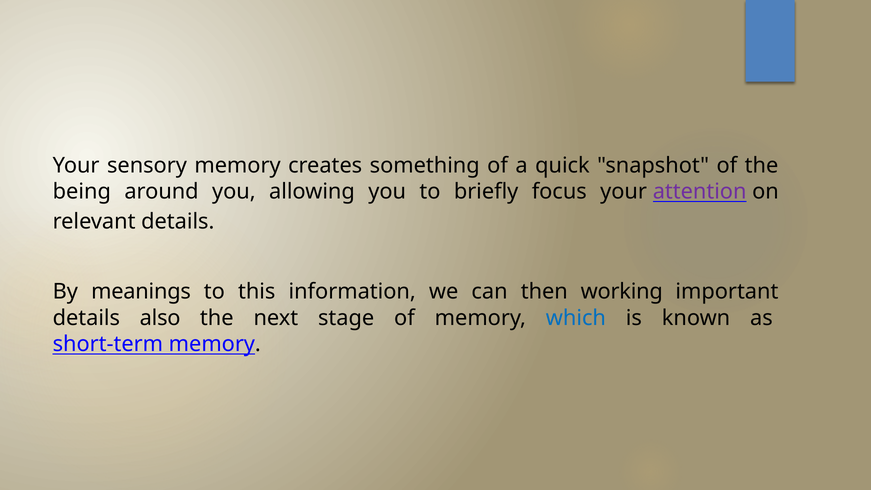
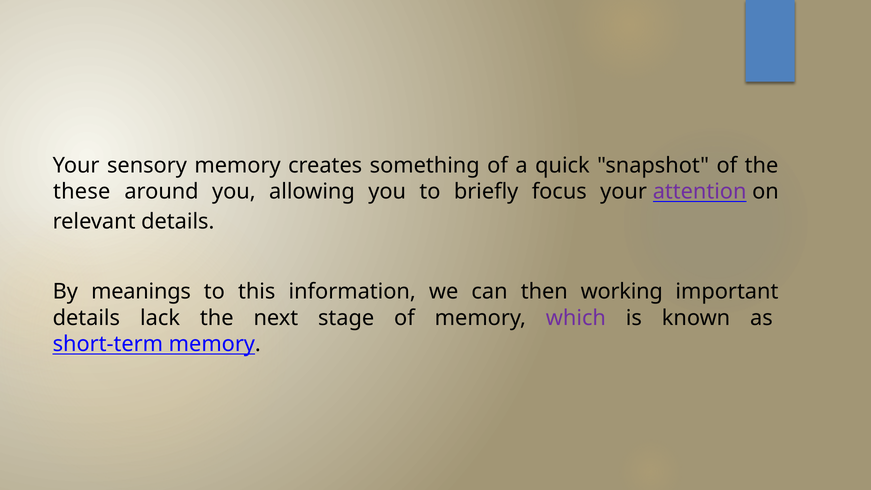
being: being -> these (82, 192)
also: also -> lack (160, 318)
which colour: blue -> purple (576, 318)
